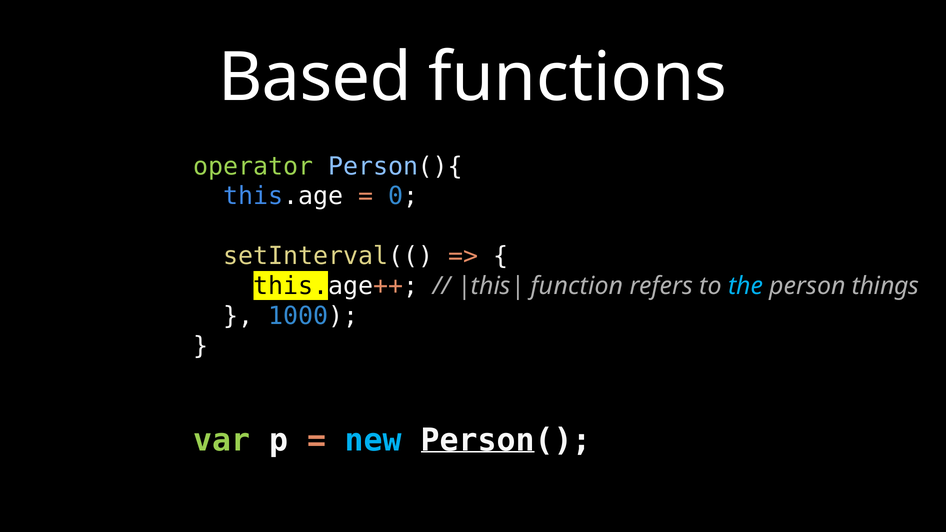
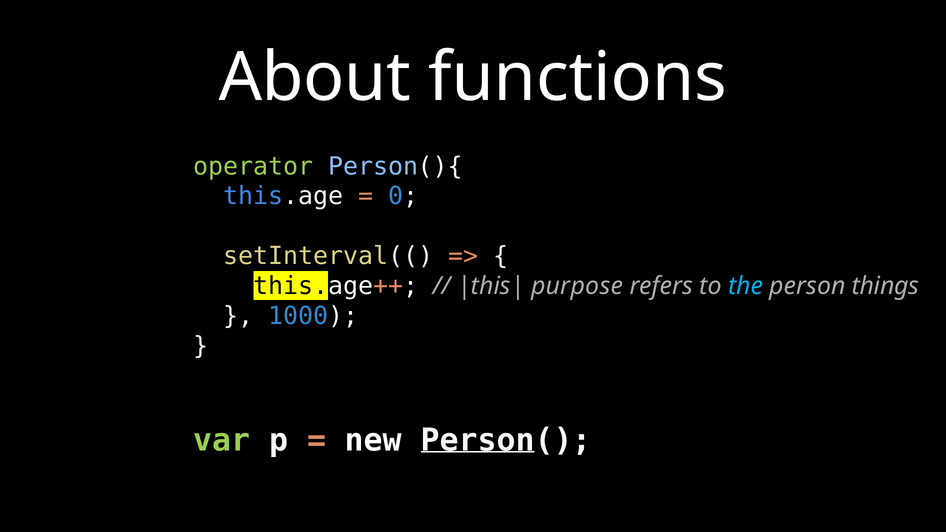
Based: Based -> About (315, 77)
function: function -> purpose (577, 286)
new colour: light blue -> white (373, 440)
